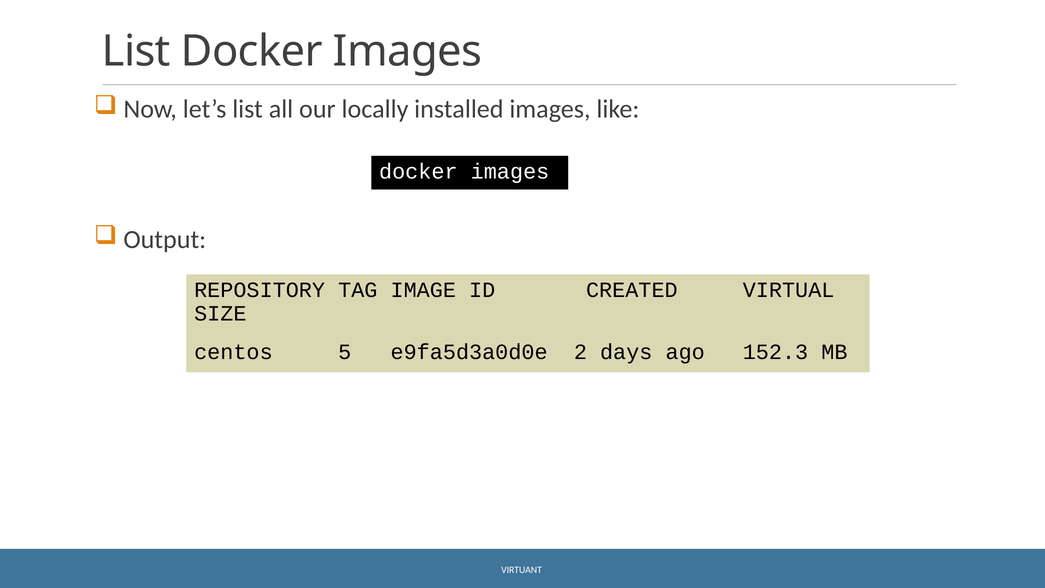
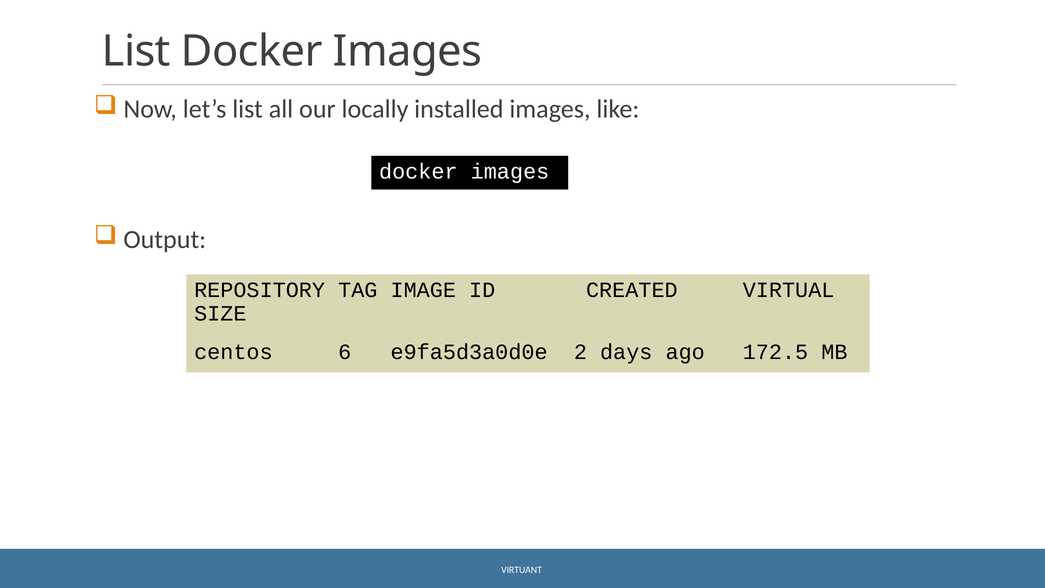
5: 5 -> 6 (345, 352)
152.3: 152.3 -> 172.5 (775, 352)
